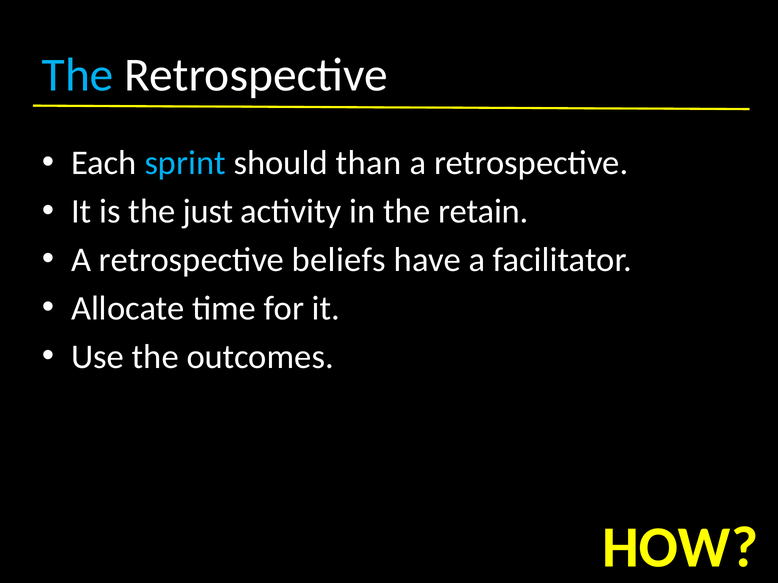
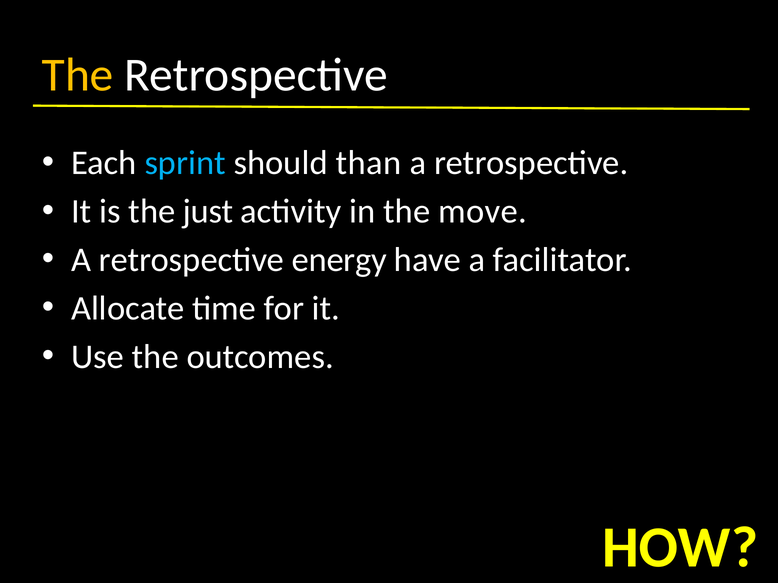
The colour: light blue -> yellow (78, 75)
retain: retain -> move (483, 212)
beliefs: beliefs -> energy (339, 260)
